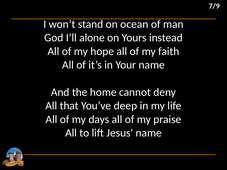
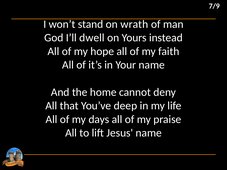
ocean: ocean -> wrath (134, 24)
alone: alone -> dwell (92, 38)
